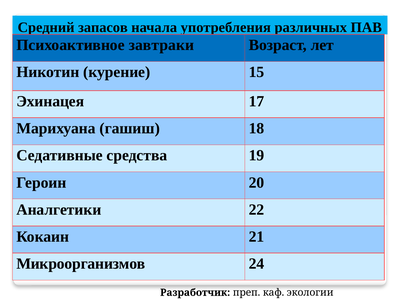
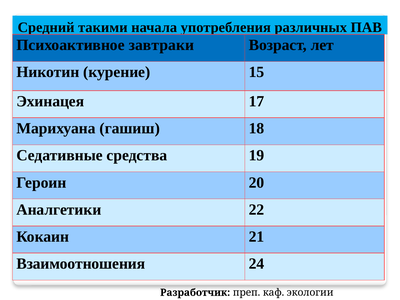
запасов: запасов -> такими (103, 27)
Микроорганизмов: Микроорганизмов -> Взаимоотношения (81, 264)
